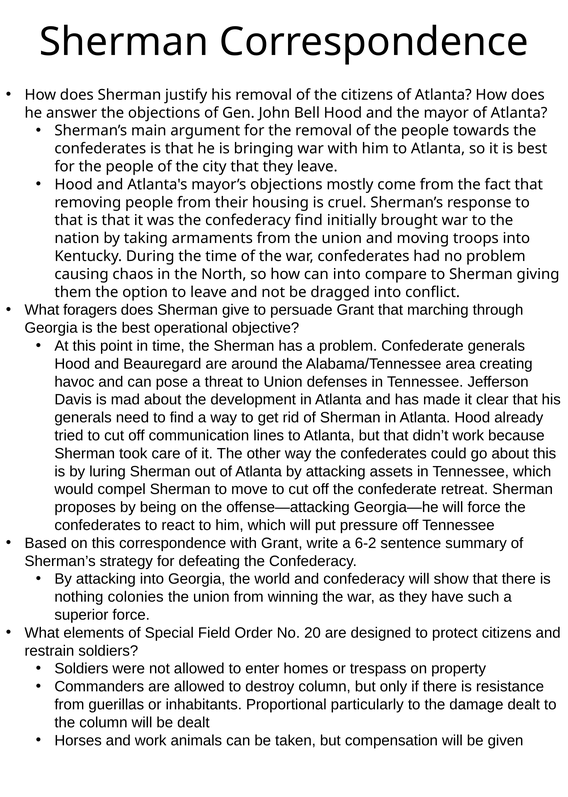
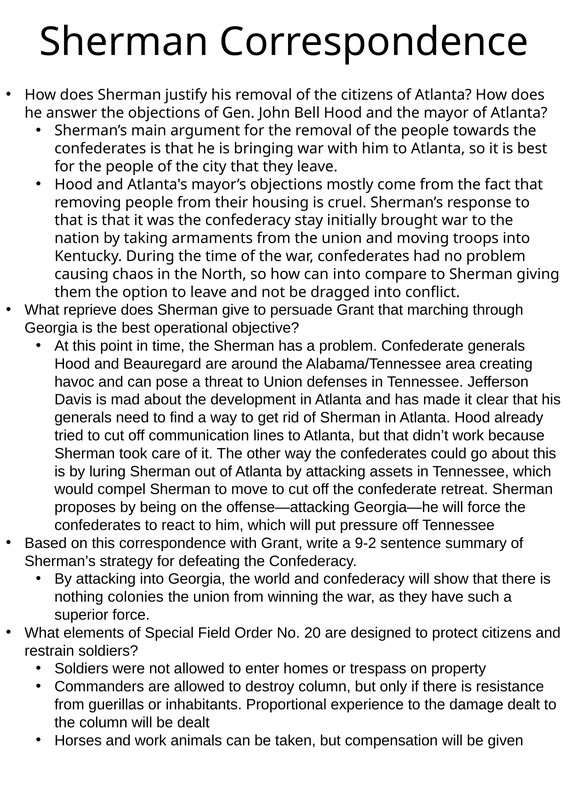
confederacy find: find -> stay (309, 220)
foragers: foragers -> reprieve (90, 310)
6-2: 6-2 -> 9-2 (366, 543)
particularly: particularly -> experience (367, 705)
